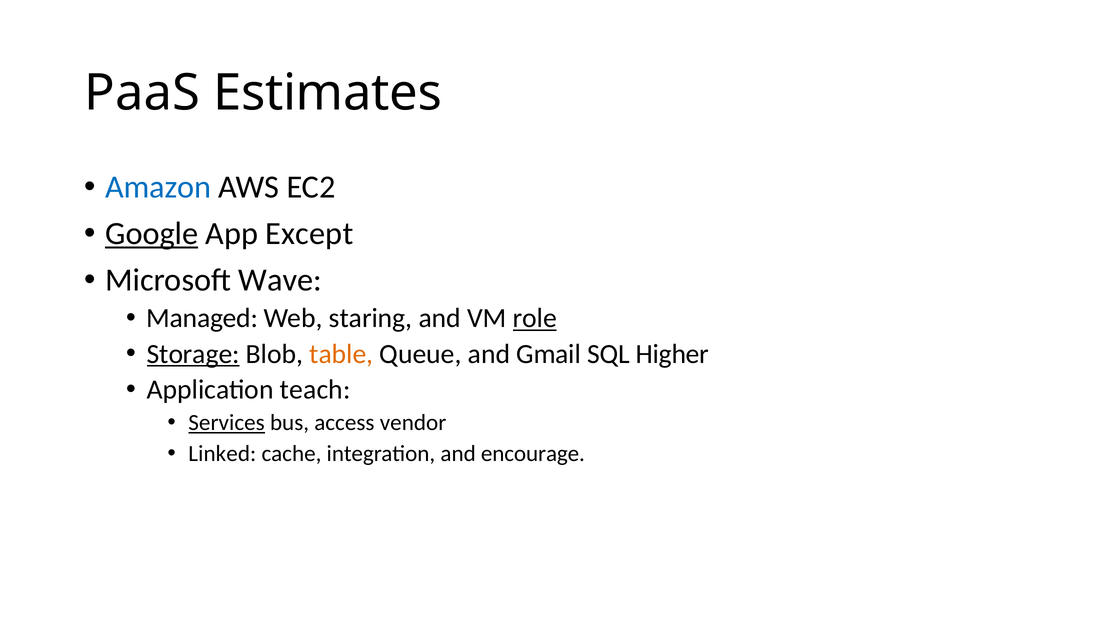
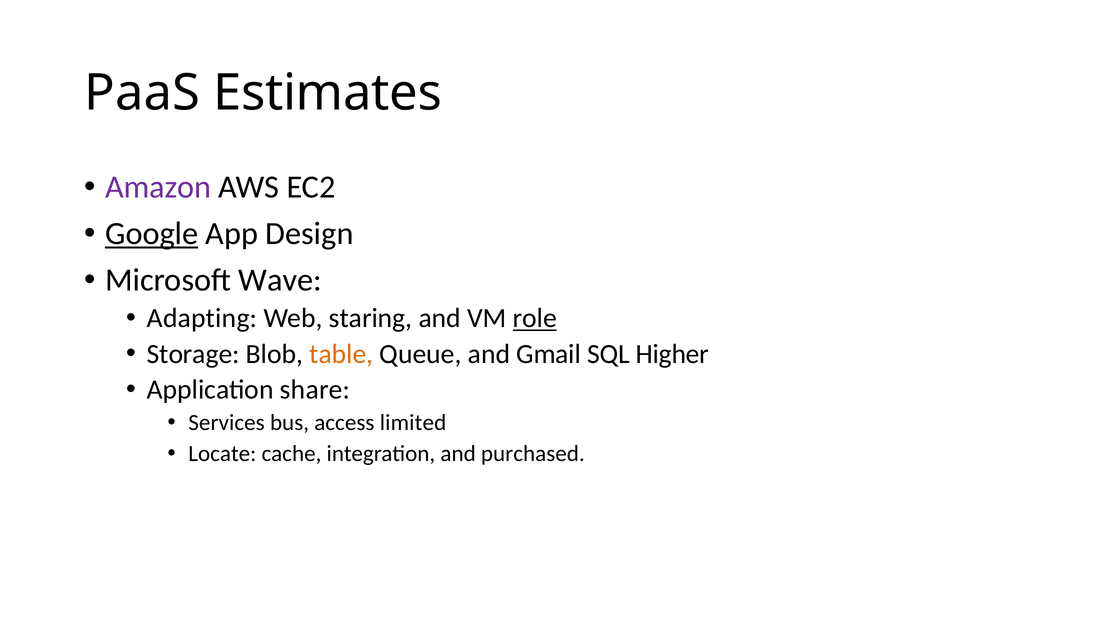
Amazon colour: blue -> purple (158, 187)
Except: Except -> Design (309, 234)
Managed: Managed -> Adapting (202, 318)
Storage underline: present -> none (193, 354)
teach: teach -> share (315, 390)
Services underline: present -> none (227, 423)
vendor: vendor -> limited (413, 423)
Linked: Linked -> Locate (222, 454)
encourage: encourage -> purchased (533, 454)
